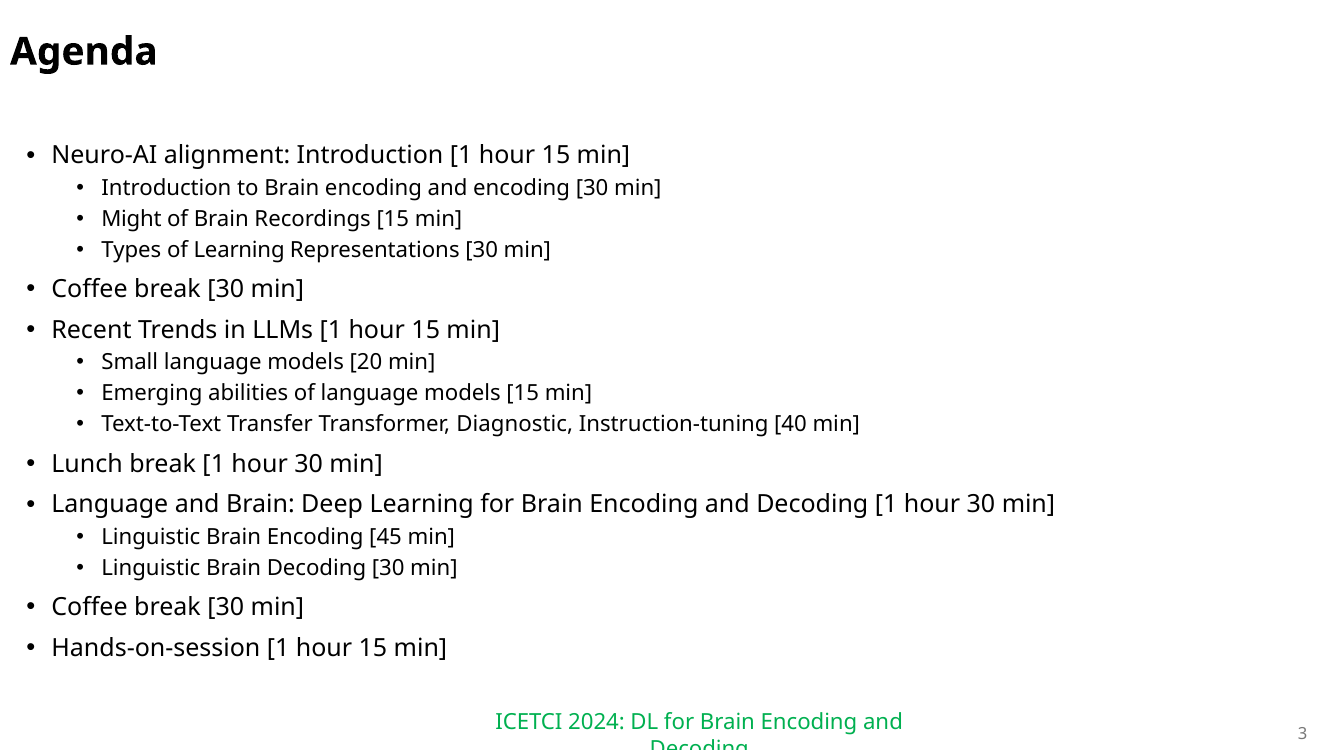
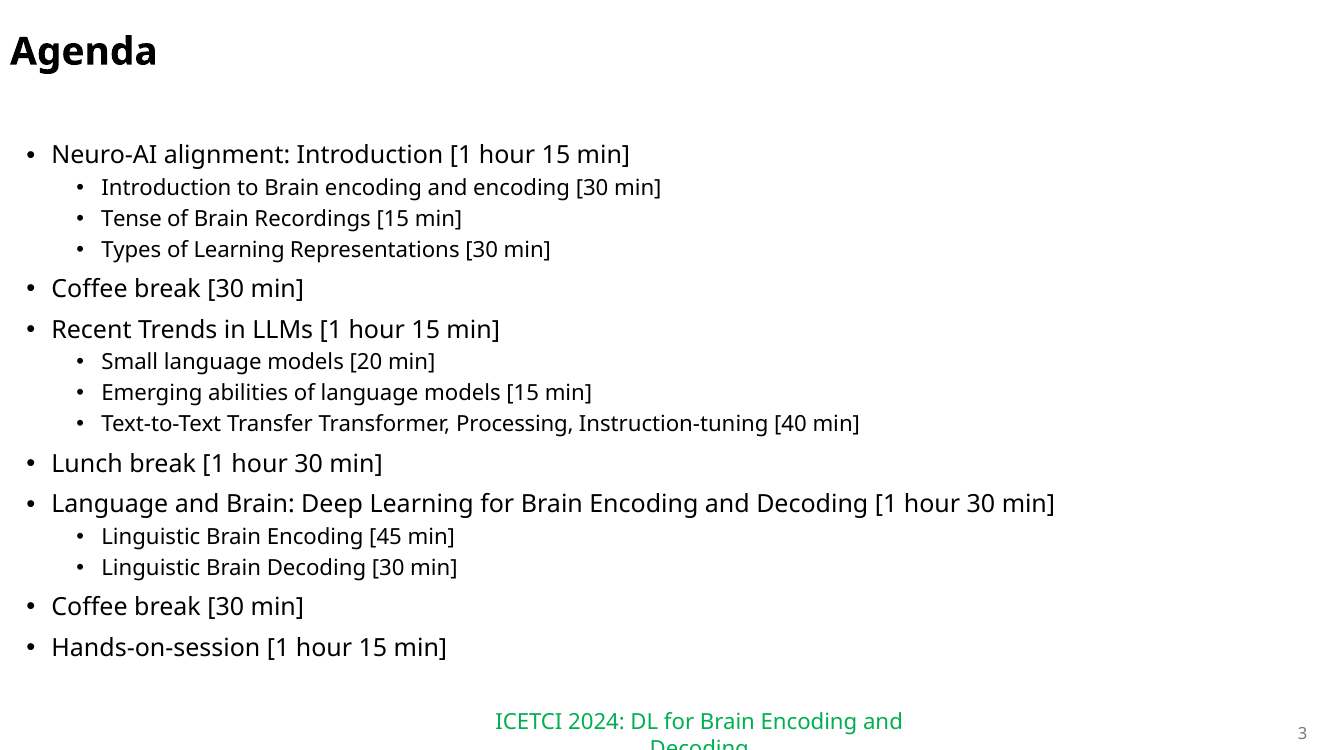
Might: Might -> Tense (131, 219)
Diagnostic: Diagnostic -> Processing (515, 425)
